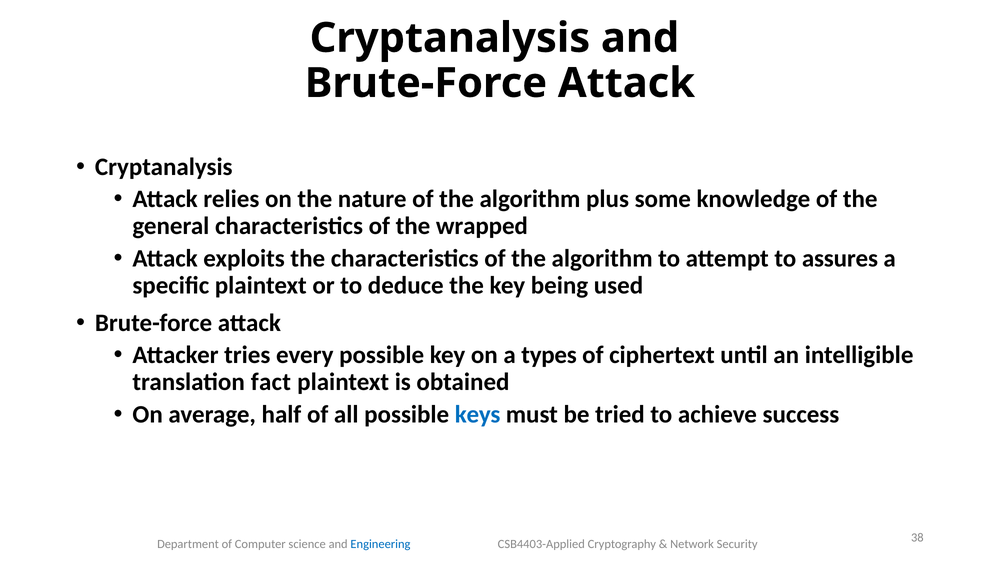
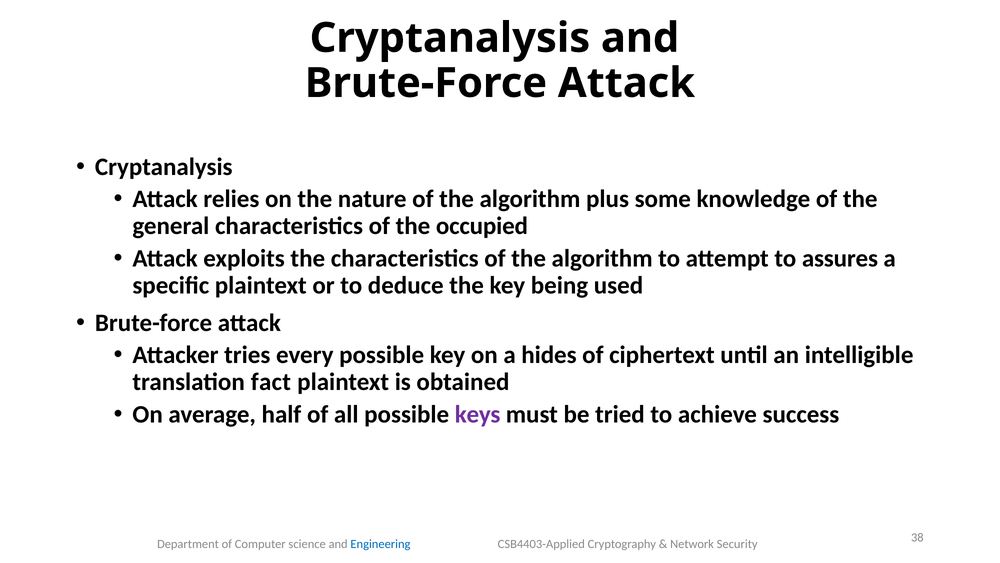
wrapped: wrapped -> occupied (482, 226)
types: types -> hides (549, 355)
keys colour: blue -> purple (478, 414)
